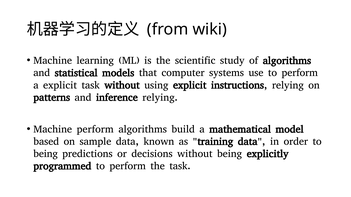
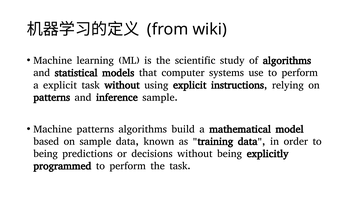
inference relying: relying -> sample (160, 98)
Machine perform: perform -> patterns (95, 130)
